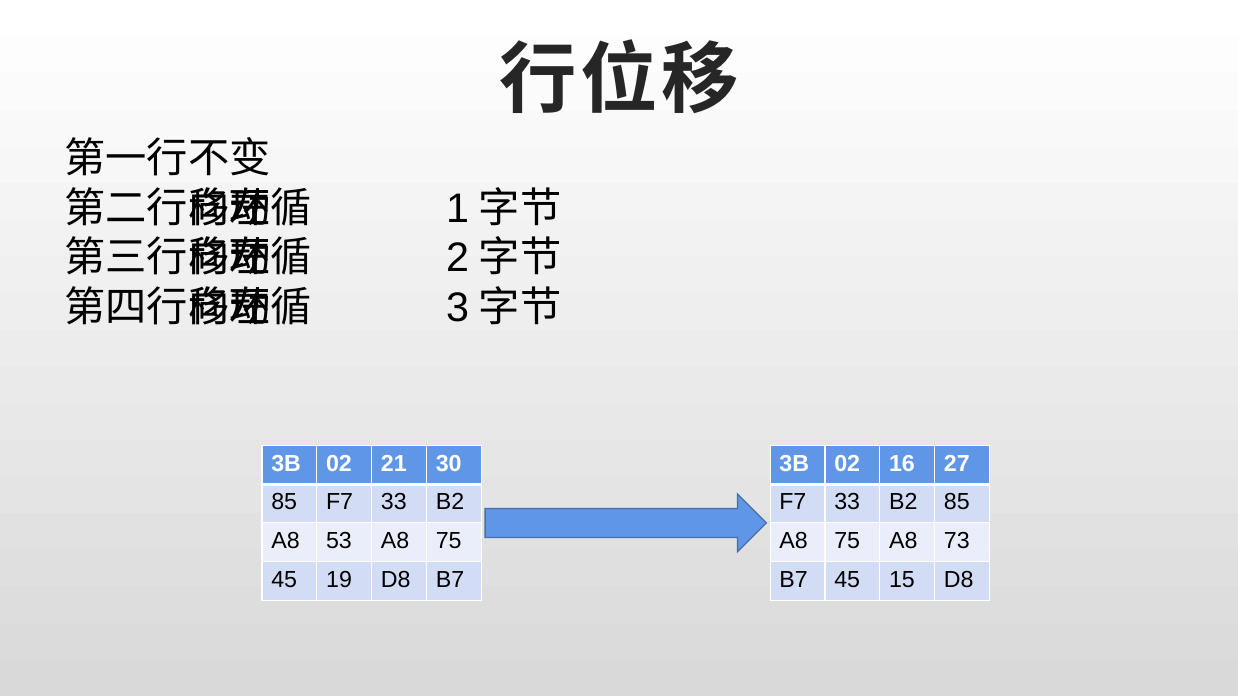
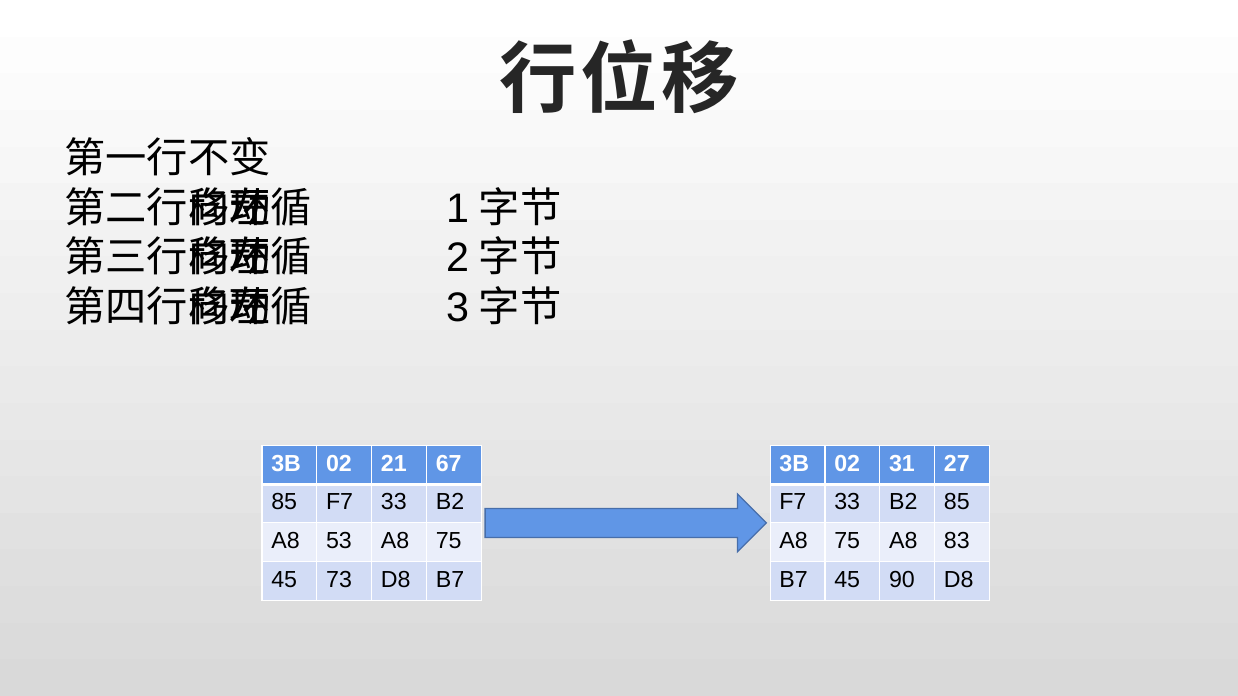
30: 30 -> 67 (449, 464)
16: 16 -> 31 (902, 464)
73: 73 -> 83 (957, 541)
19: 19 -> 73 (339, 580)
15: 15 -> 90 (902, 580)
